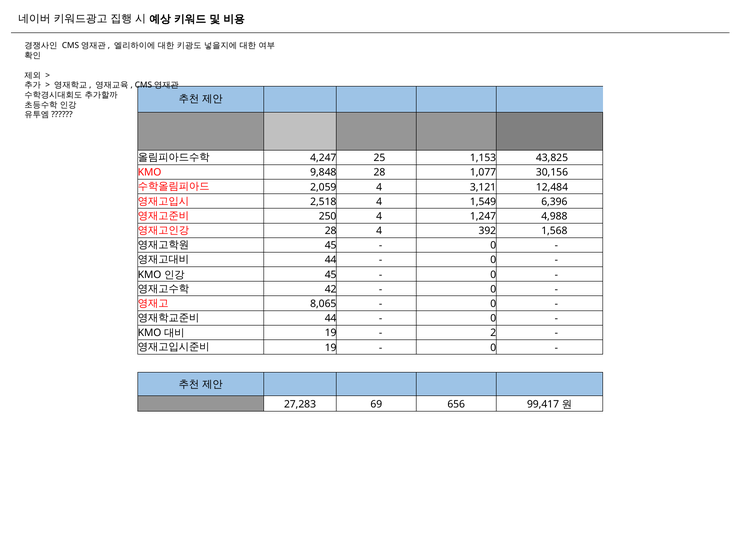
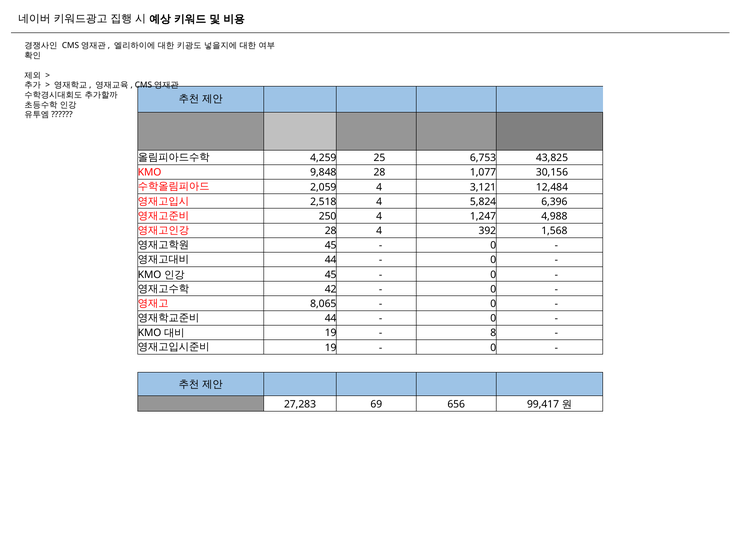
4,247: 4,247 -> 4,259 (323, 158)
1,153: 1,153 -> 6,753 (483, 158)
1,549: 1,549 -> 5,824 (483, 202)
2: 2 -> 8 (493, 333)
